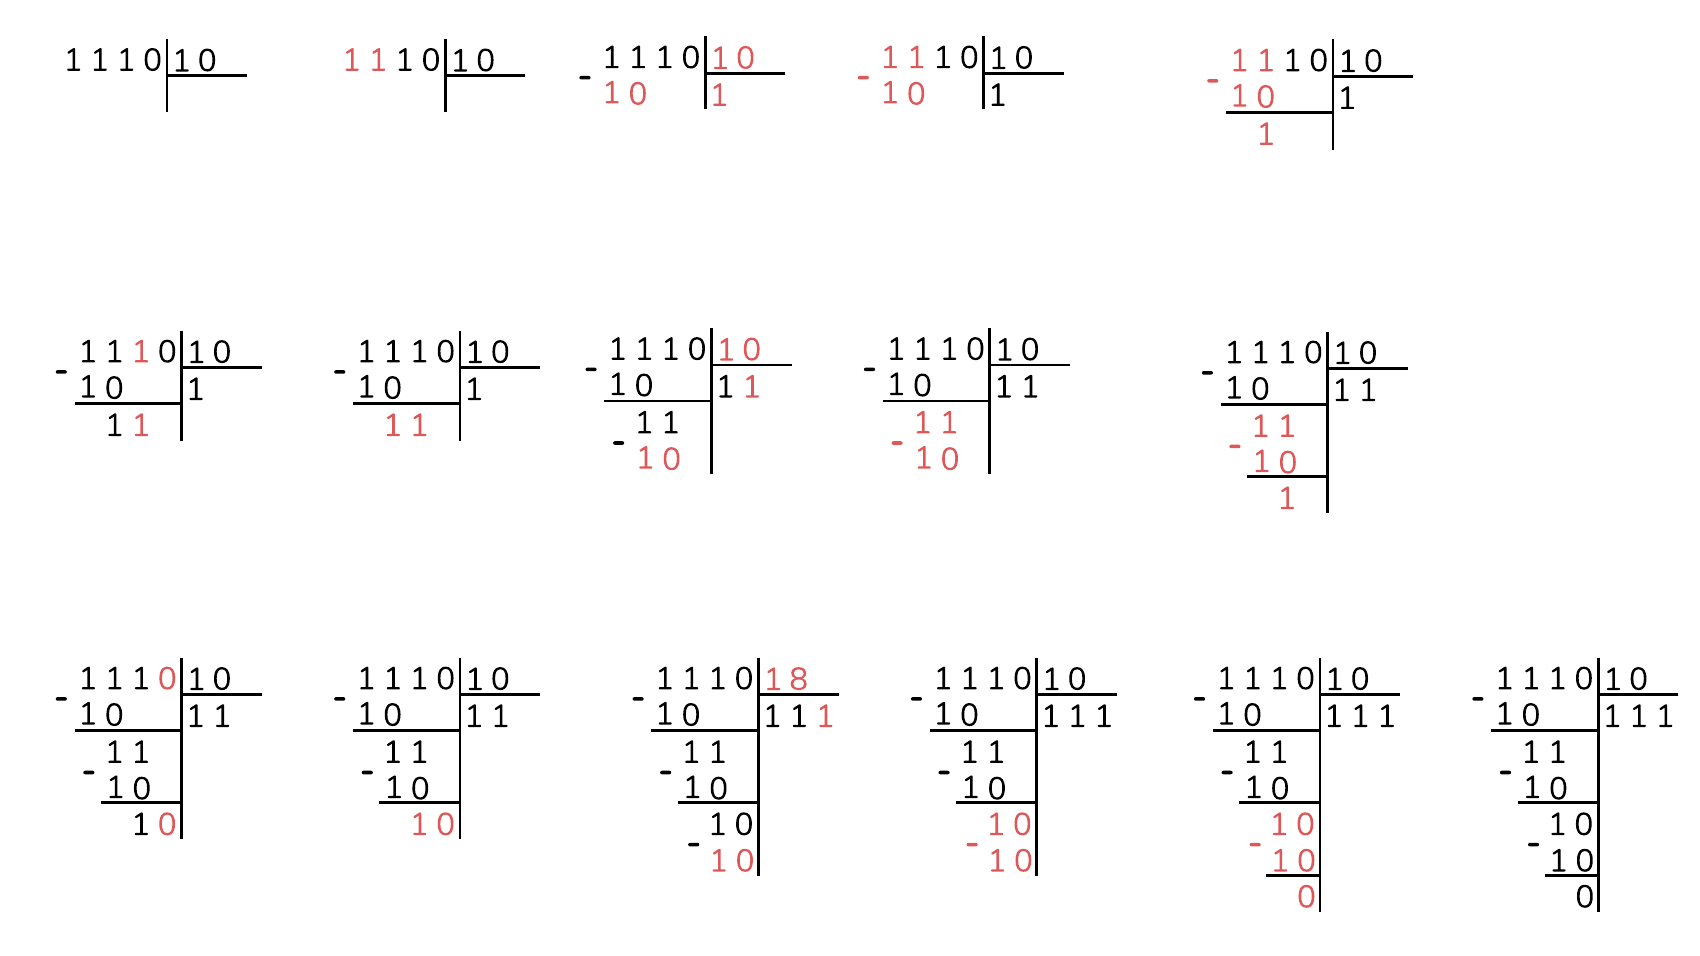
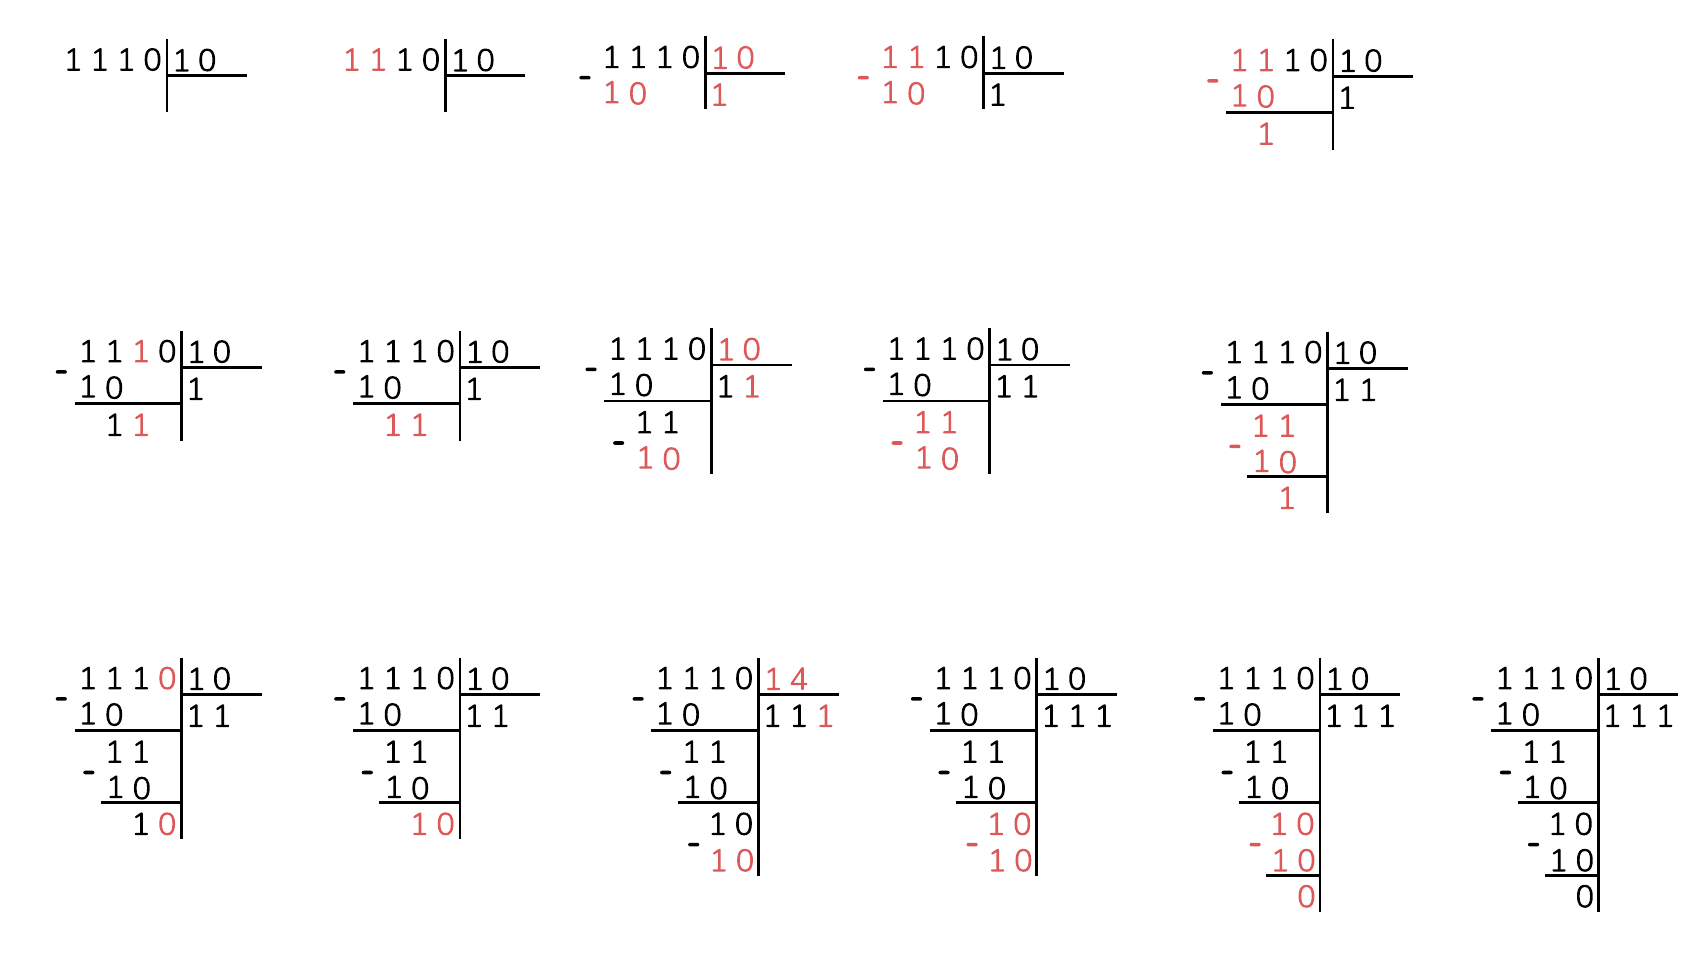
8: 8 -> 4 (799, 679)
